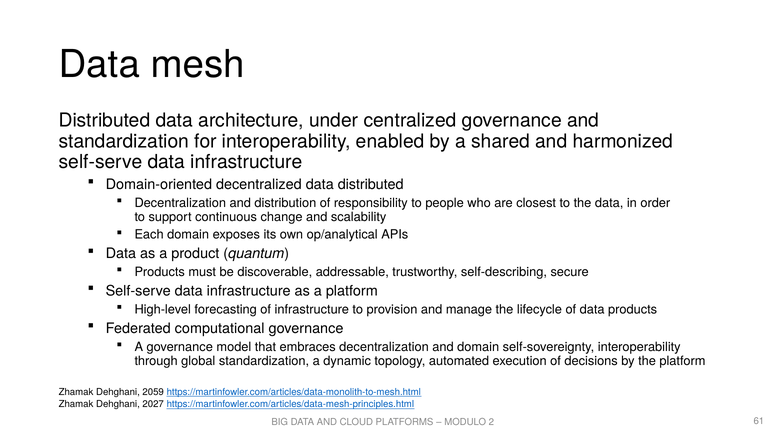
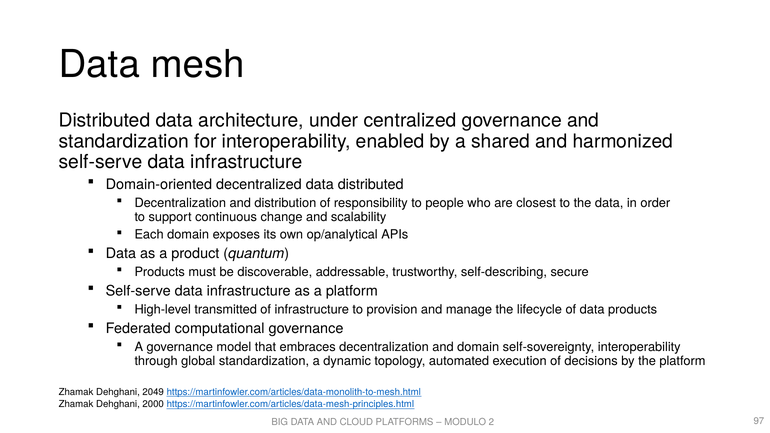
forecasting: forecasting -> transmitted (226, 310)
2059: 2059 -> 2049 (153, 392)
2027: 2027 -> 2000 (153, 404)
61: 61 -> 97 (759, 421)
